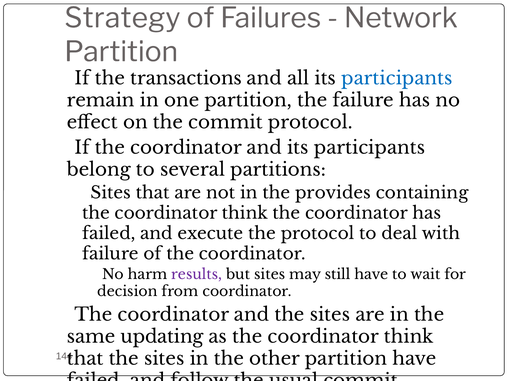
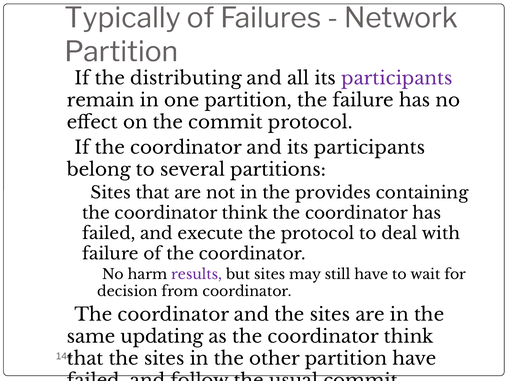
Strategy: Strategy -> Typically (122, 18)
transactions: transactions -> distributing (186, 78)
participants colour: blue -> purple (397, 78)
